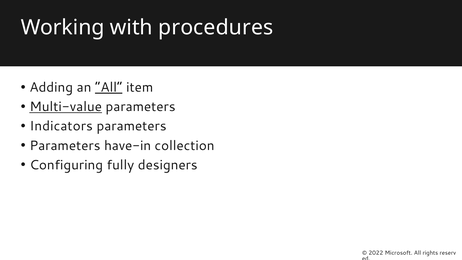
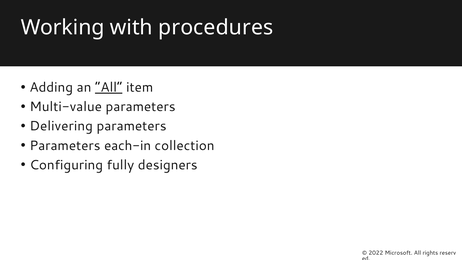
Multi-value underline: present -> none (66, 107)
Indicators: Indicators -> Delivering (61, 126)
have-in: have-in -> each-in (128, 145)
